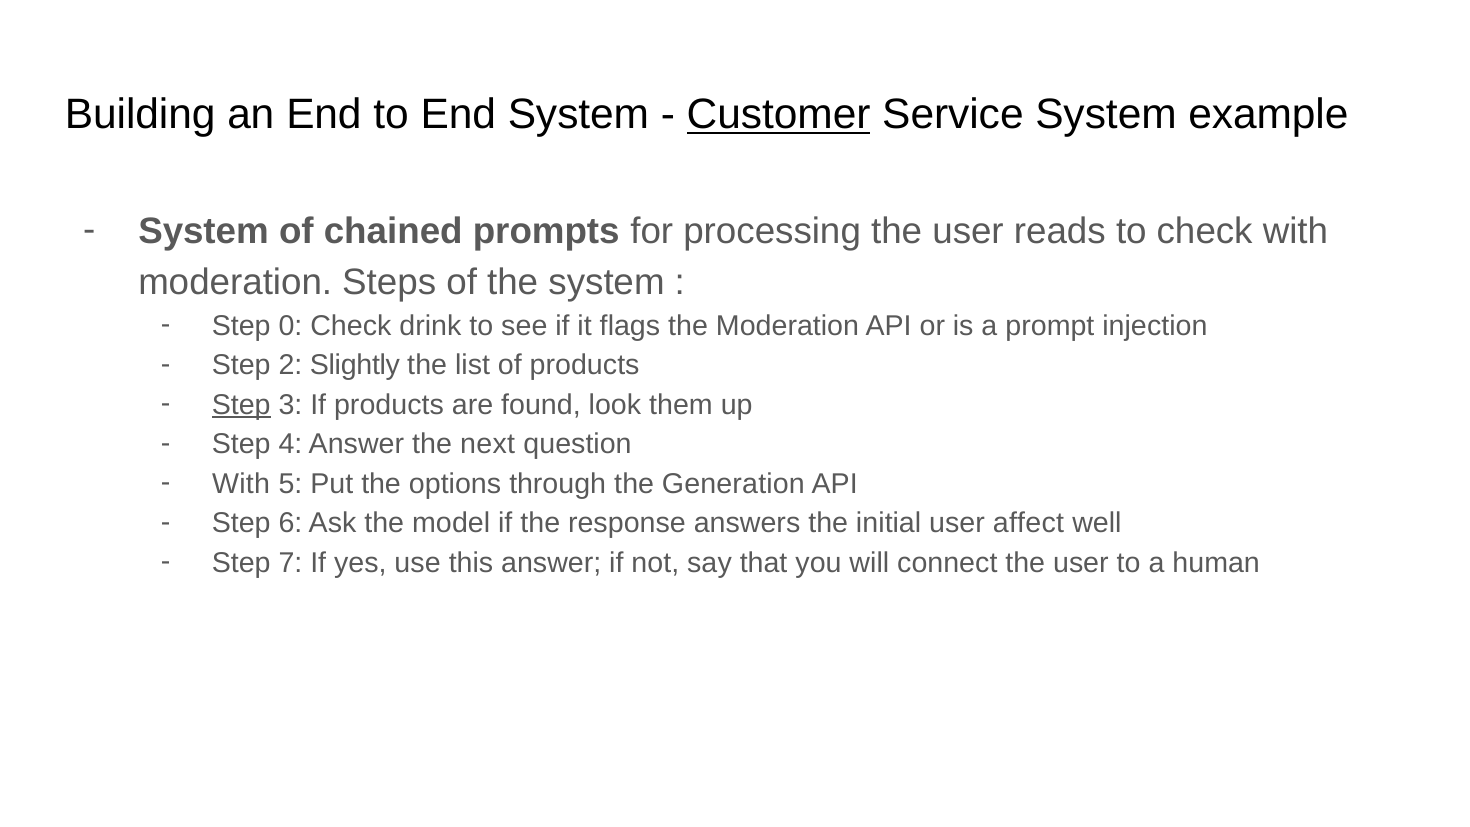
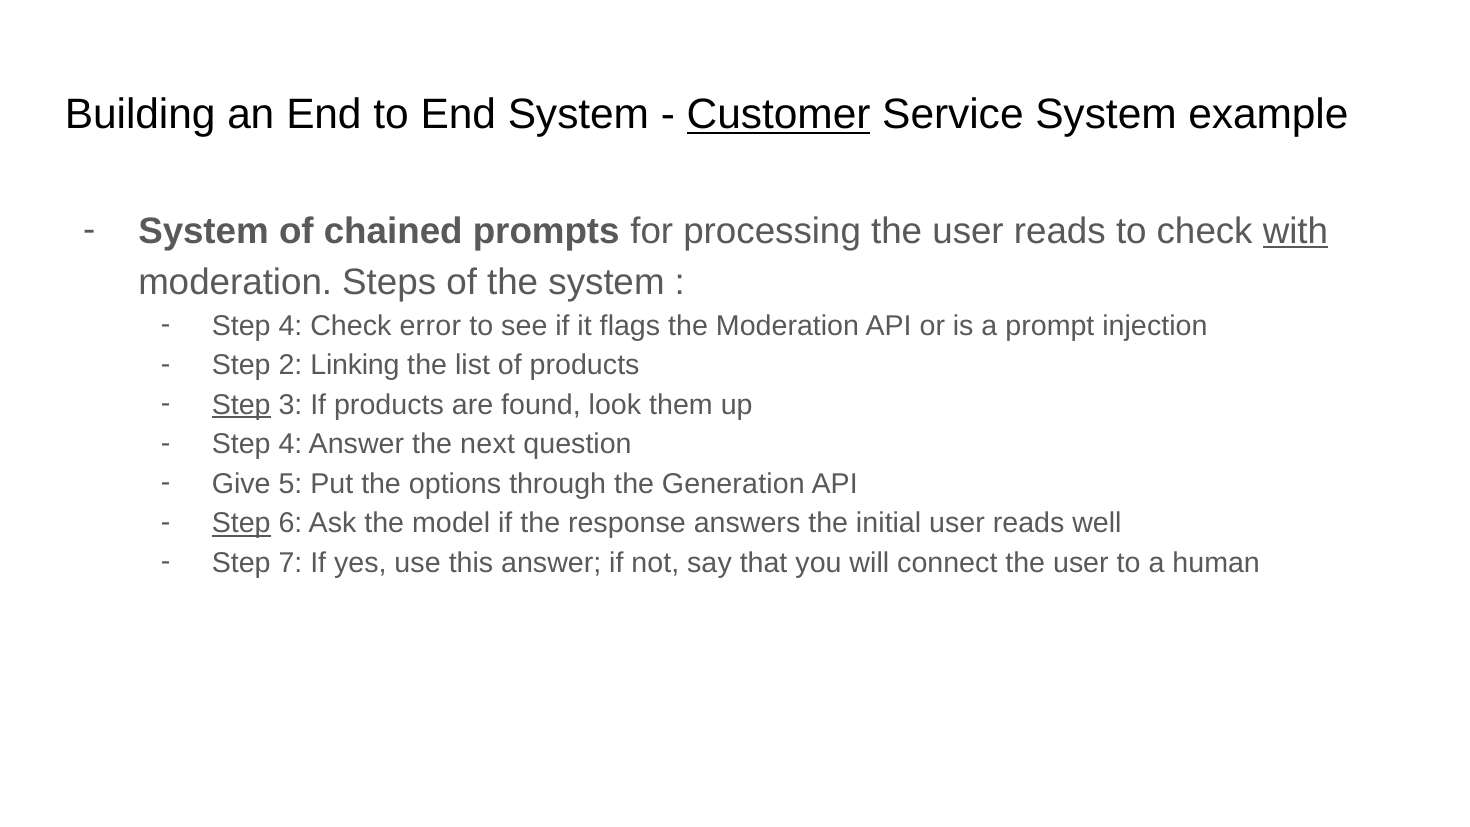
with underline: none -> present (1295, 231)
0: 0 -> 4 (291, 326)
drink: drink -> error (430, 326)
Slightly: Slightly -> Linking (355, 365)
With: With -> Give (241, 484)
Step underline: none -> present (241, 523)
initial user affect: affect -> reads (1029, 523)
